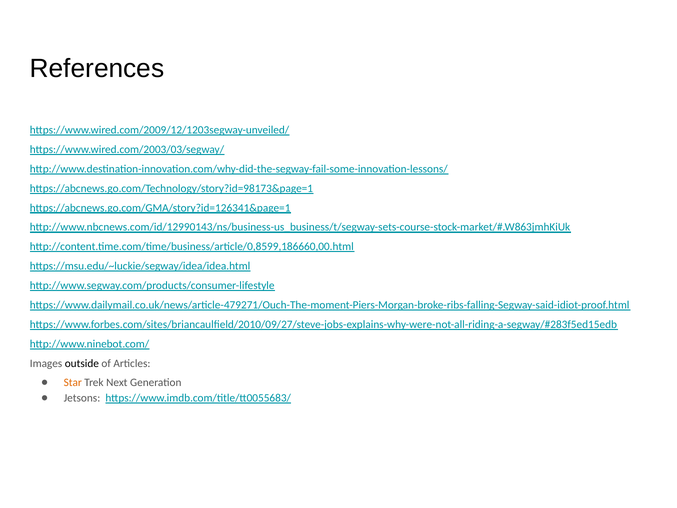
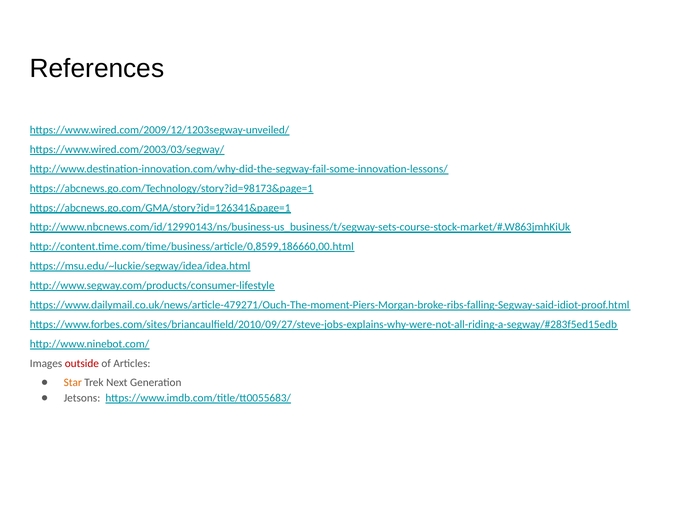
outside colour: black -> red (82, 363)
